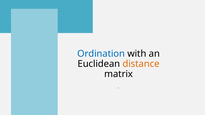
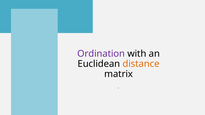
Ordination colour: blue -> purple (101, 54)
